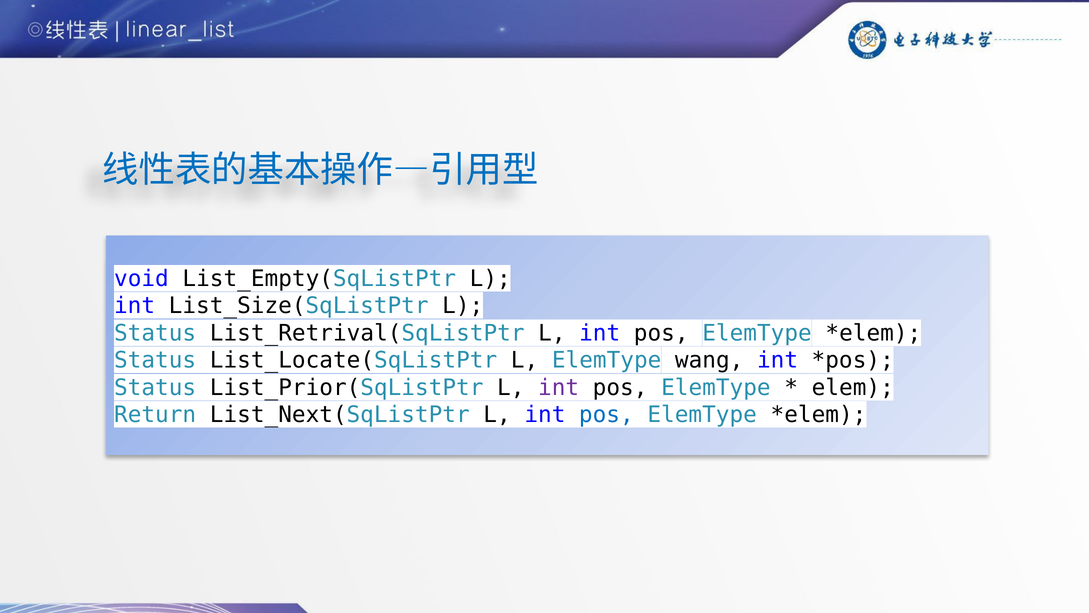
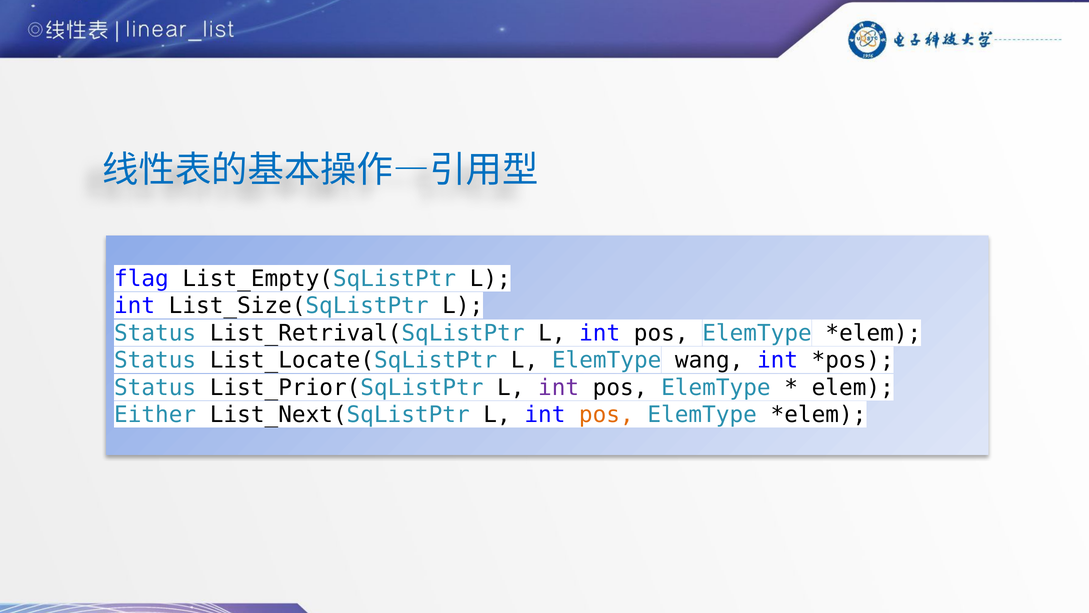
void: void -> flag (141, 278)
Return: Return -> Either (155, 415)
pos colour: blue -> orange (606, 415)
